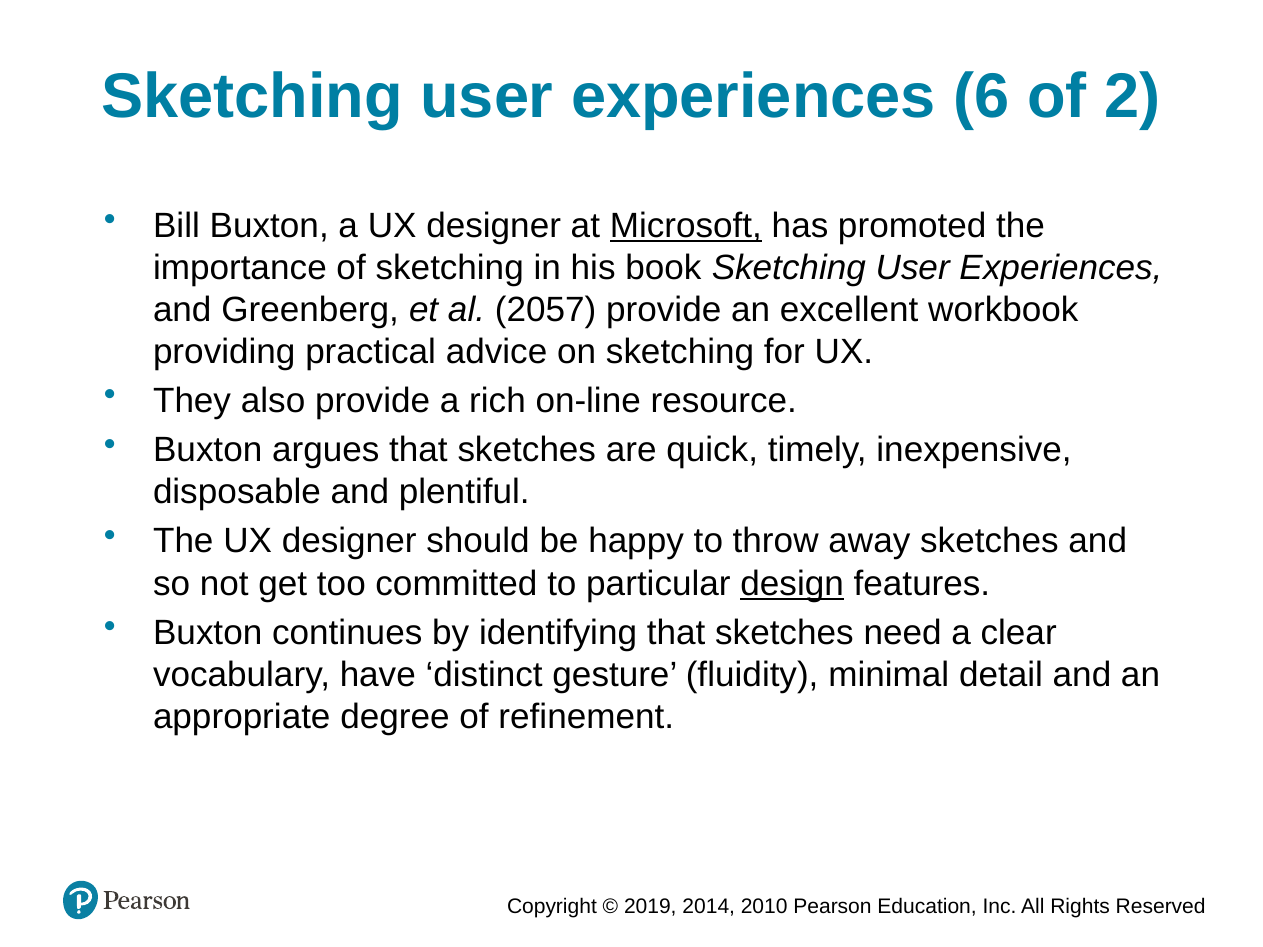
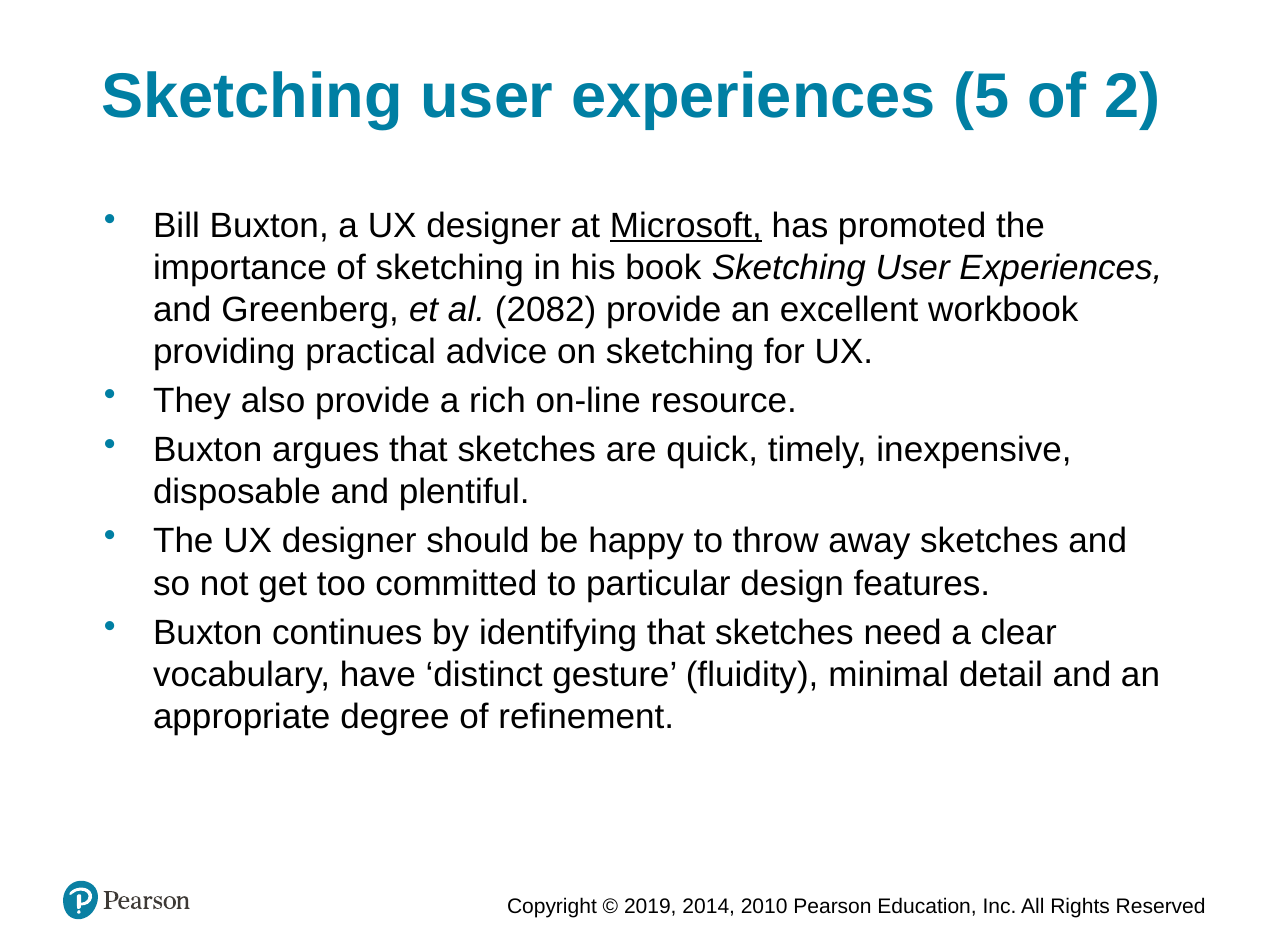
6: 6 -> 5 (981, 97)
2057: 2057 -> 2082 (546, 310)
design underline: present -> none (792, 584)
